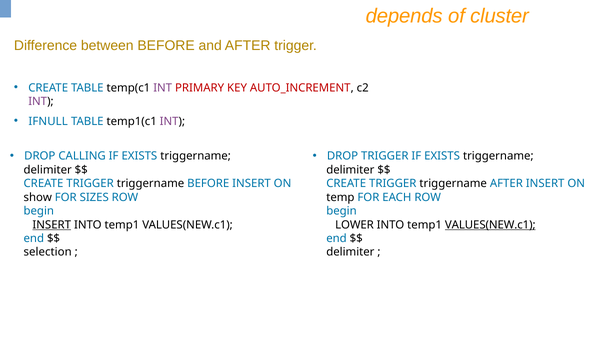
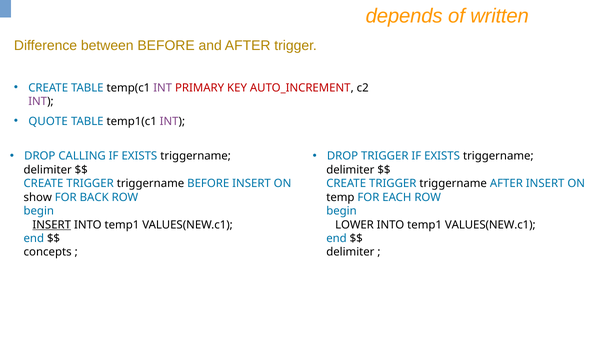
cluster: cluster -> written (500, 16)
IFNULL: IFNULL -> QUOTE (48, 121)
SIZES: SIZES -> BACK (94, 197)
VALUES(NEW.c1 underline: present -> none (490, 224)
selection: selection -> concepts (48, 252)
